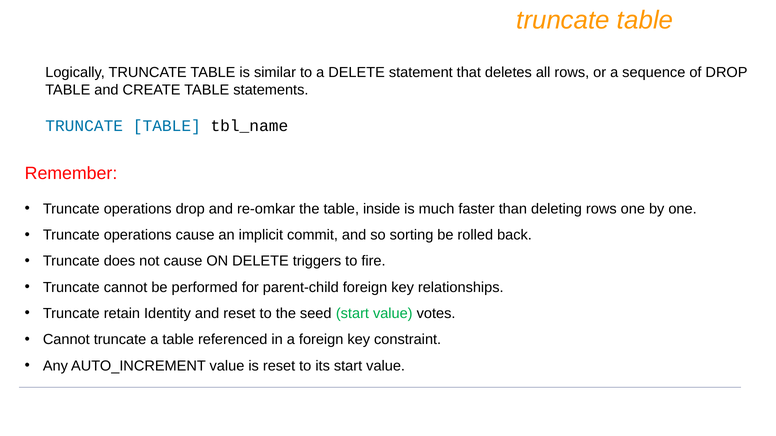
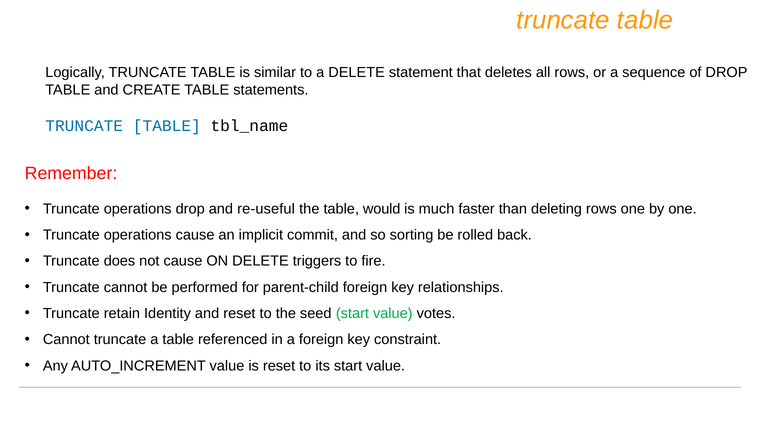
re-omkar: re-omkar -> re-useful (266, 209)
inside: inside -> would (382, 209)
